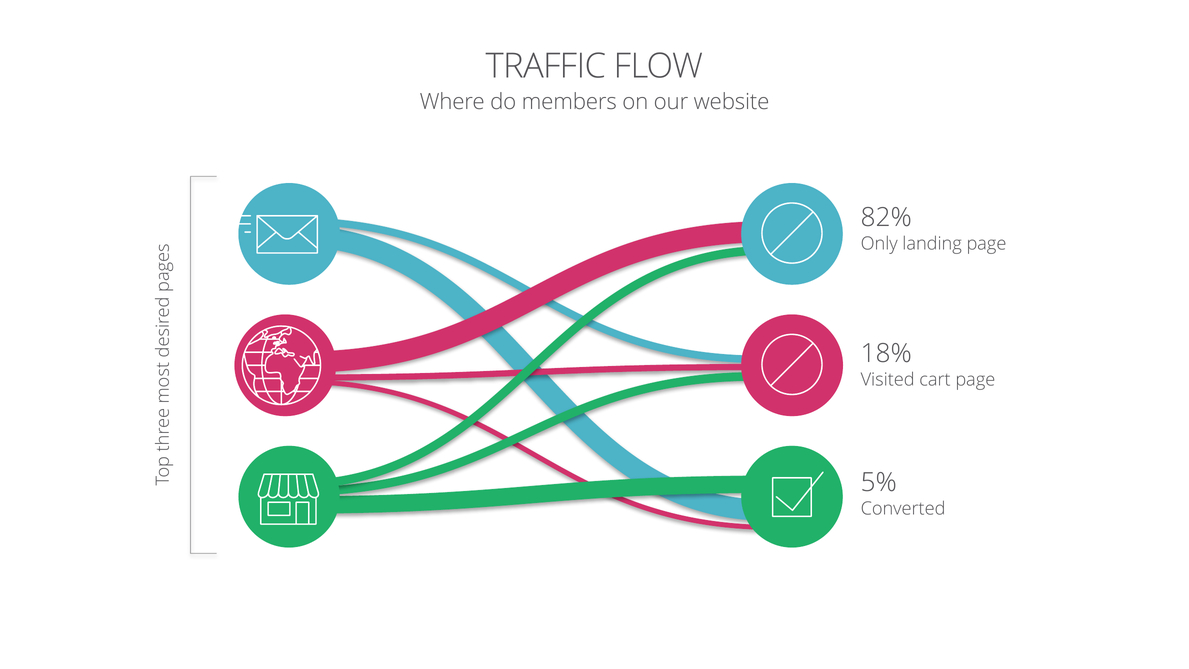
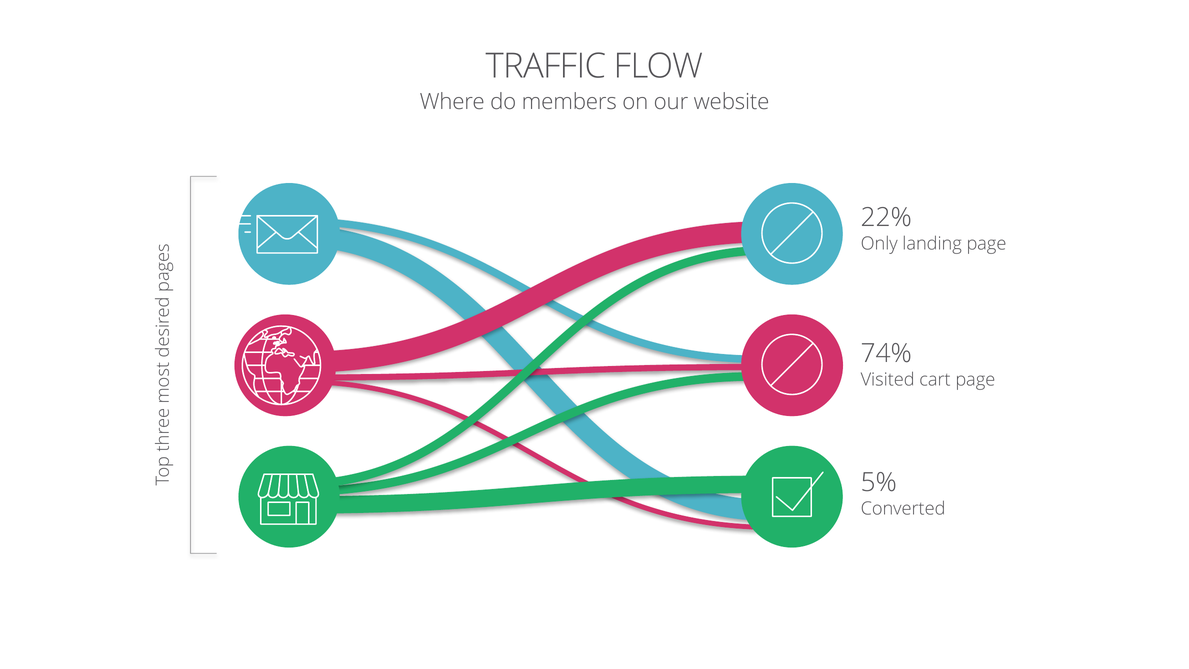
82%: 82% -> 22% (886, 218)
18%: 18% -> 74% (886, 353)
